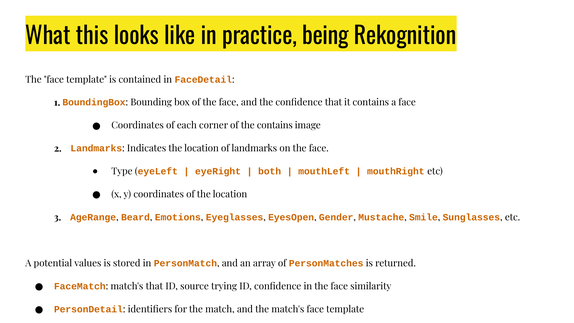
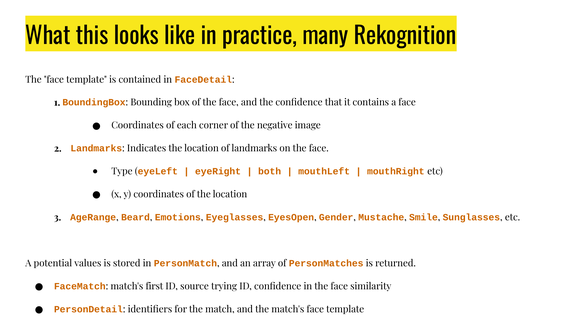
being: being -> many (325, 36)
the contains: contains -> negative (275, 125)
match's that: that -> first (154, 286)
